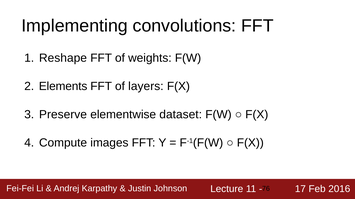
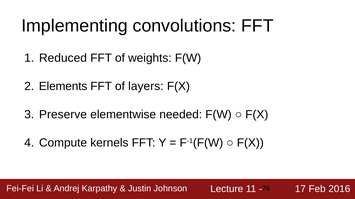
Reshape: Reshape -> Reduced (63, 58)
dataset: dataset -> needed (181, 115)
images: images -> kernels (109, 143)
